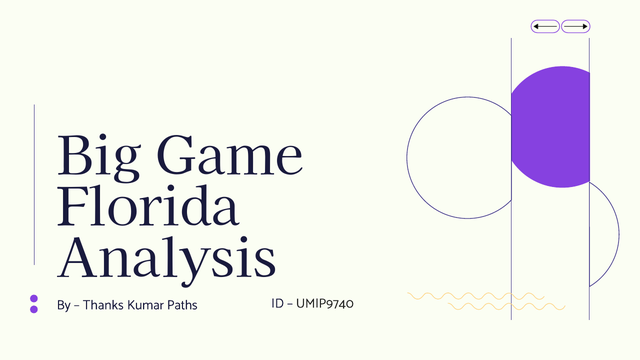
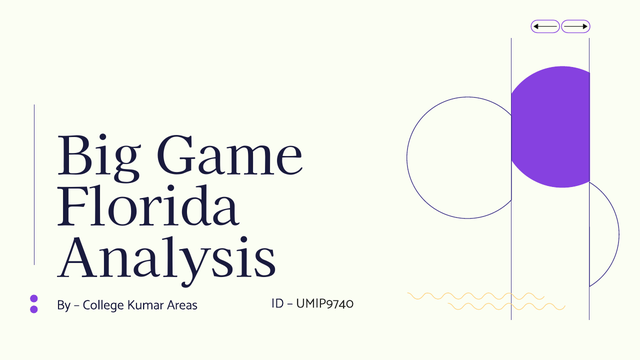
Thanks: Thanks -> College (103, 305)
Paths: Paths -> Areas (182, 305)
